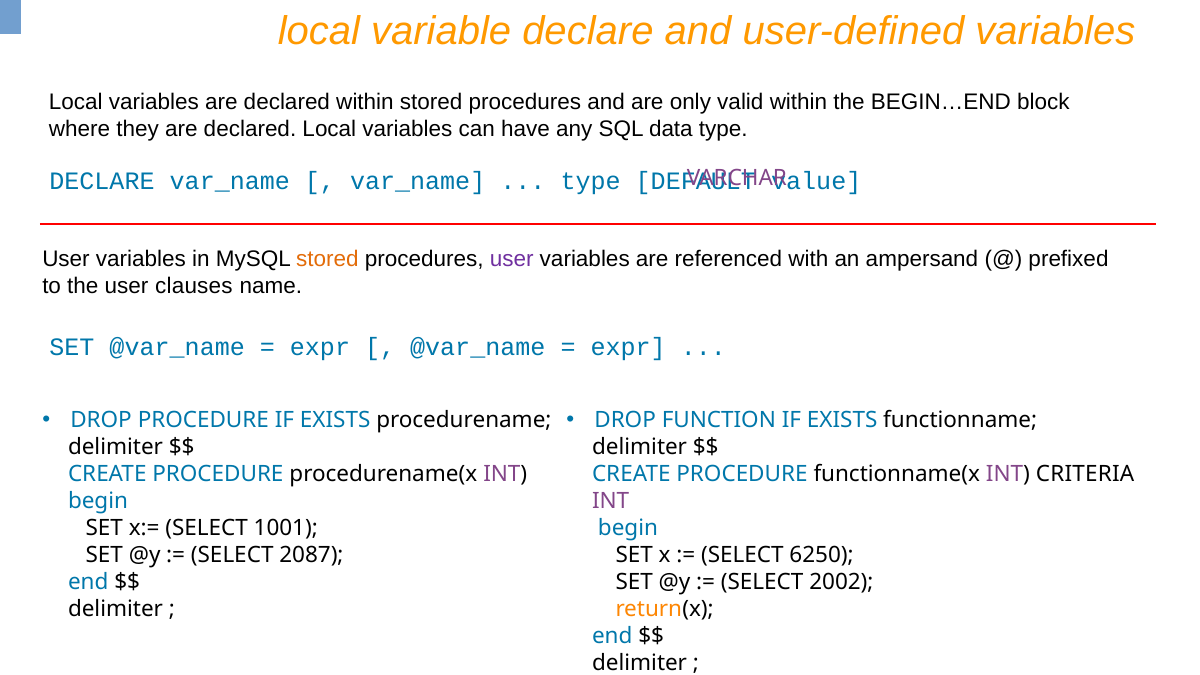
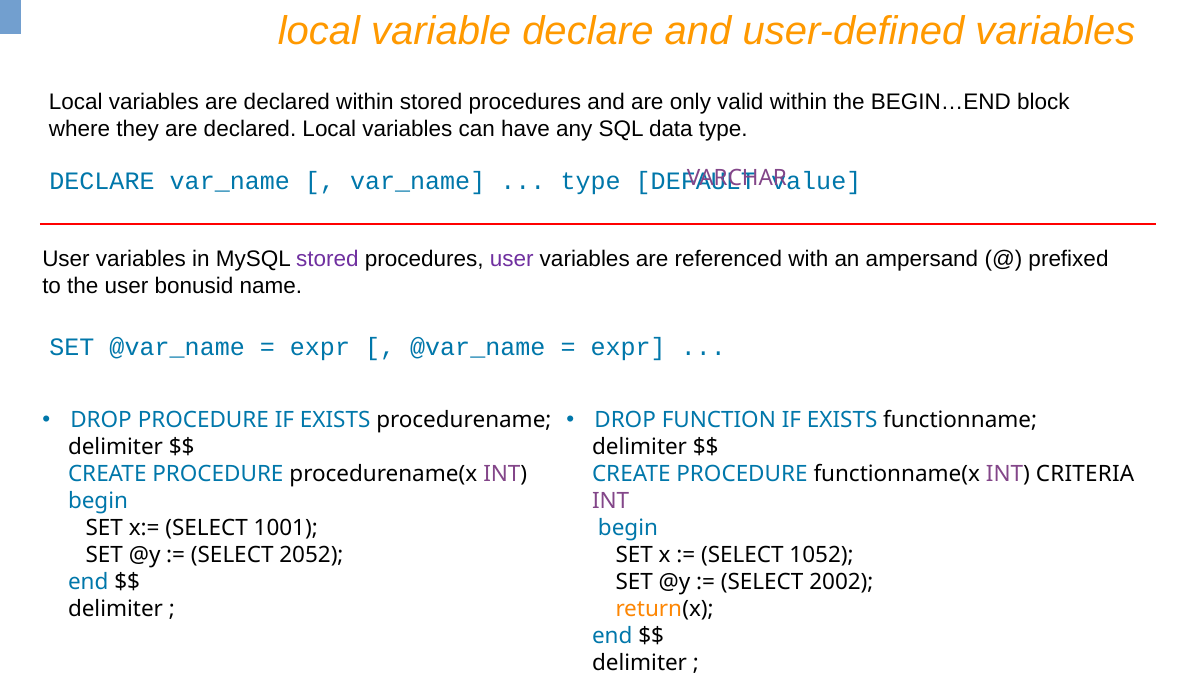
stored colour: orange -> purple (327, 259)
clauses: clauses -> bonusid (194, 286)
6250: 6250 -> 1052 (822, 555)
2087: 2087 -> 2052 (311, 555)
